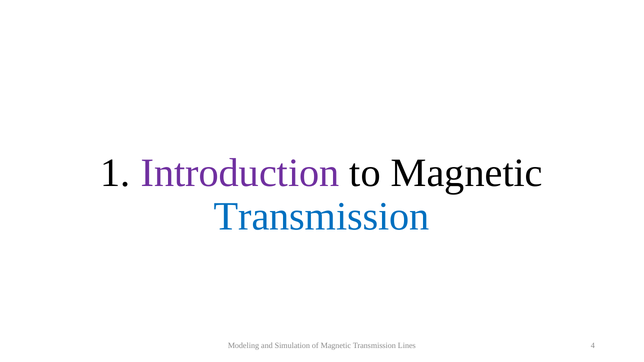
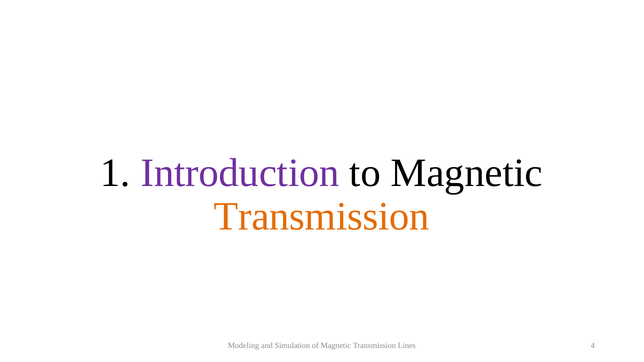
Transmission colour: blue -> orange (322, 217)
